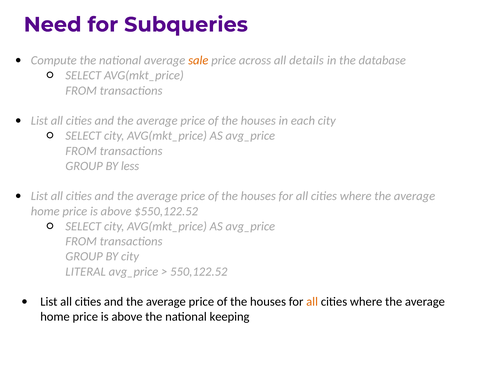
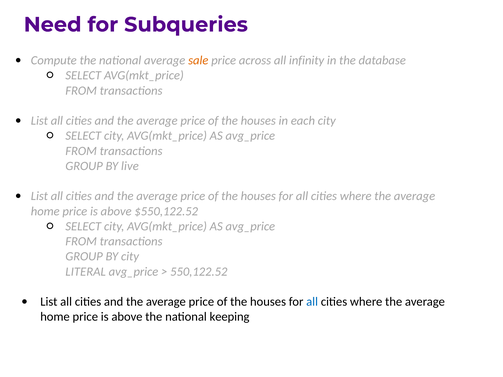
details: details -> infinity (307, 60)
less: less -> live (130, 166)
all colour: orange -> blue (312, 302)
